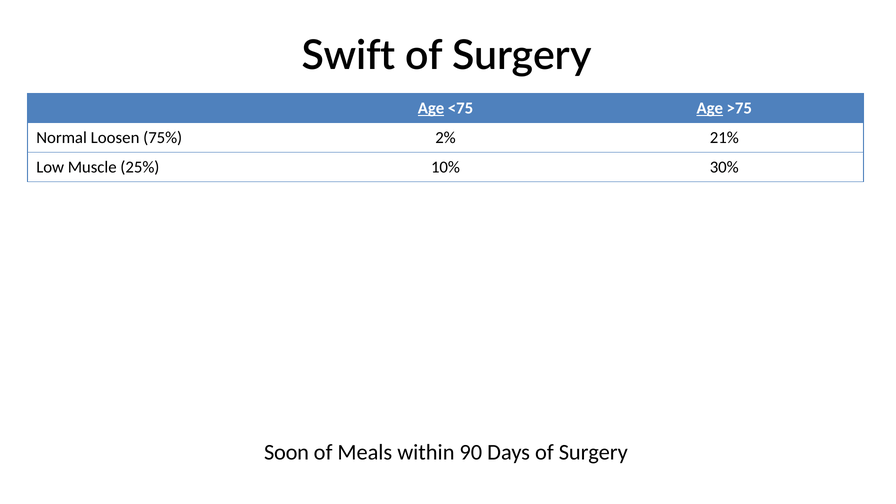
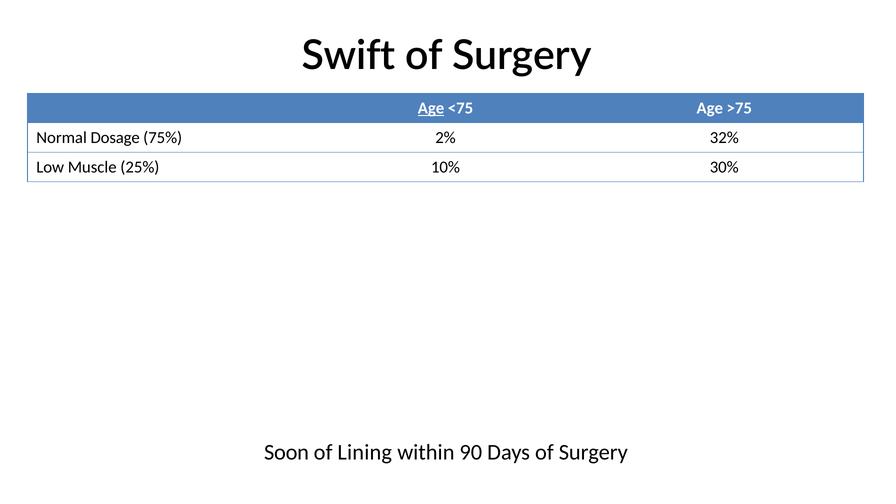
Age underline: present -> none (710, 108)
Loosen: Loosen -> Dosage (115, 138)
21%: 21% -> 32% (724, 138)
Meals: Meals -> Lining (365, 452)
